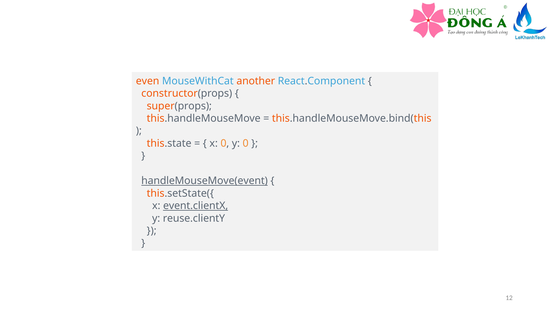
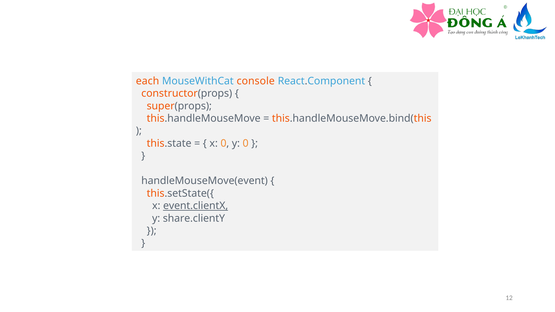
even: even -> each (148, 81)
another: another -> console (256, 81)
handleMouseMove(event underline: present -> none (205, 181)
reuse.clientY: reuse.clientY -> share.clientY (194, 218)
